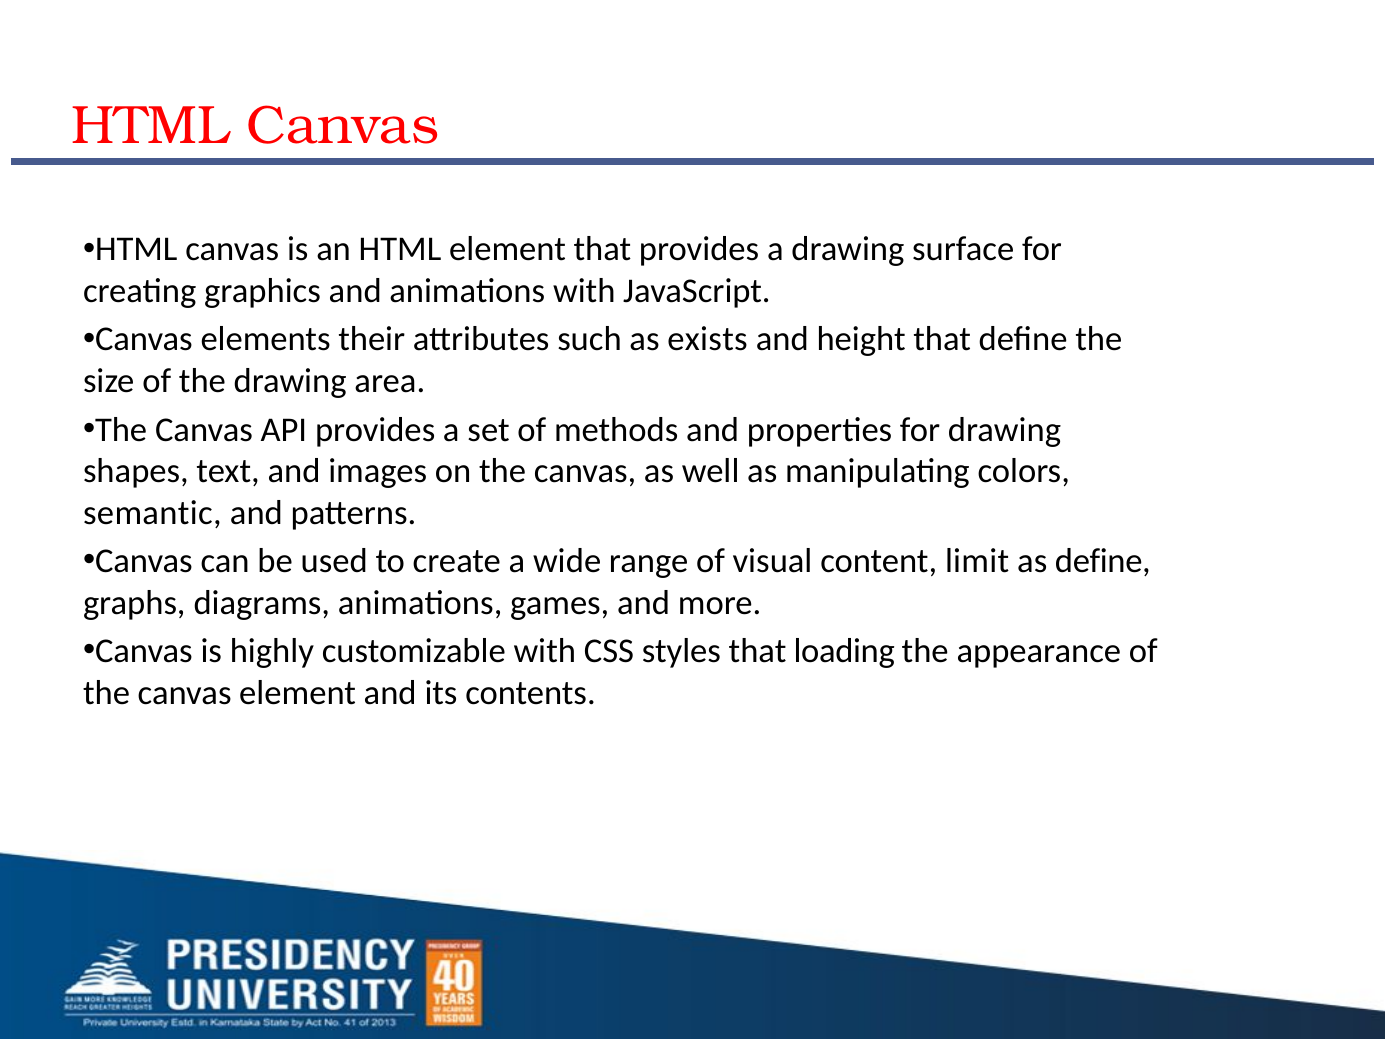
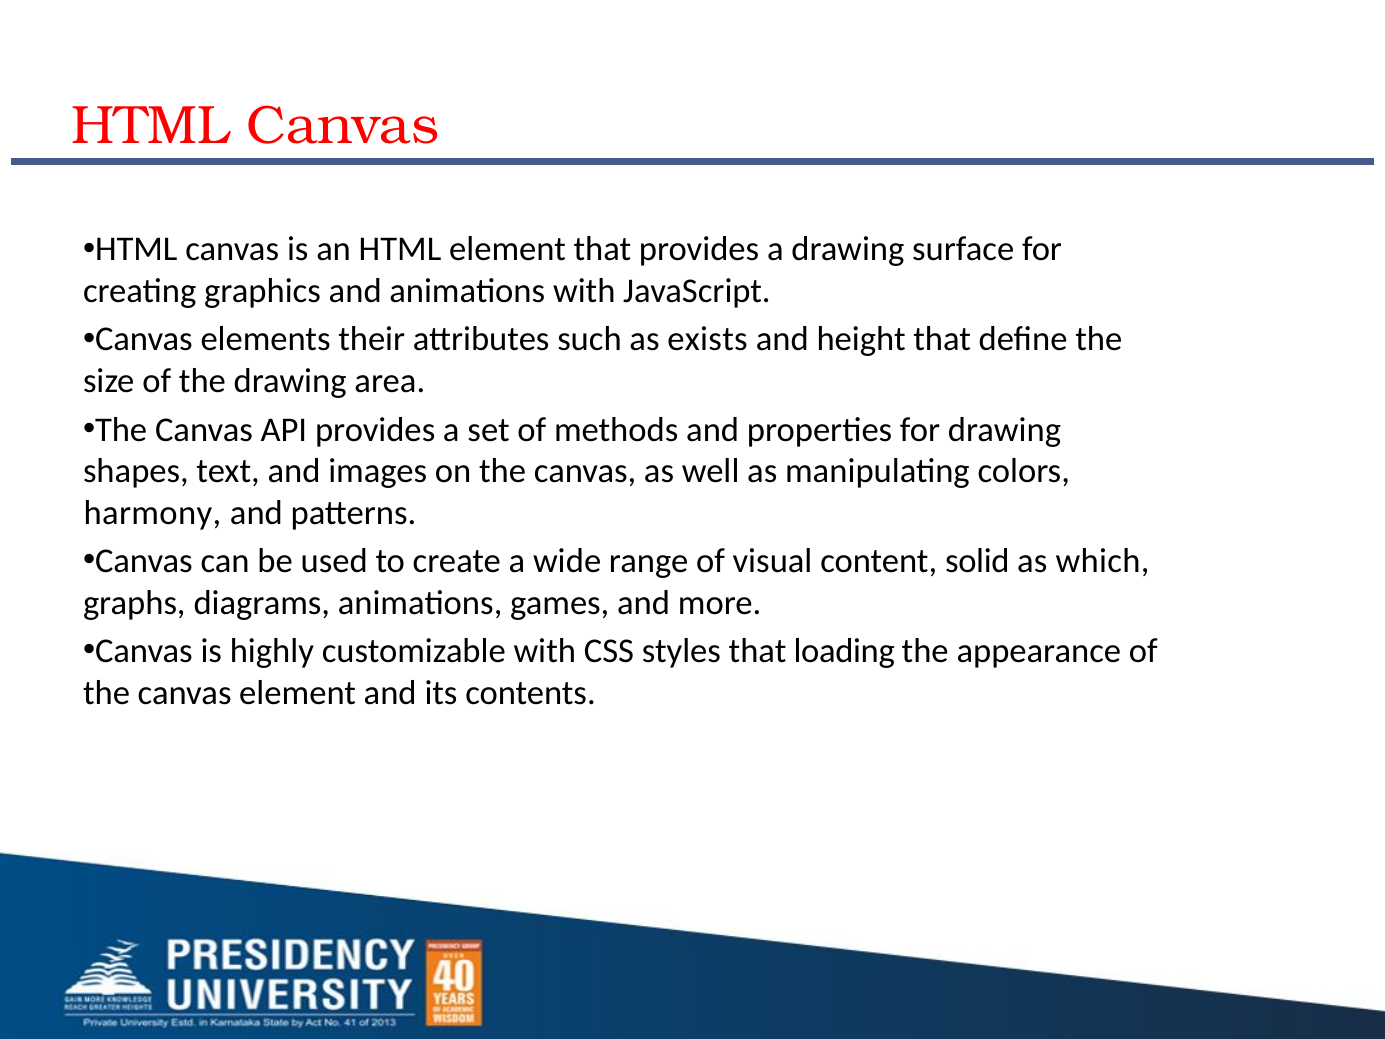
semantic: semantic -> harmony (152, 513)
limit: limit -> solid (977, 561)
as define: define -> which (1103, 561)
